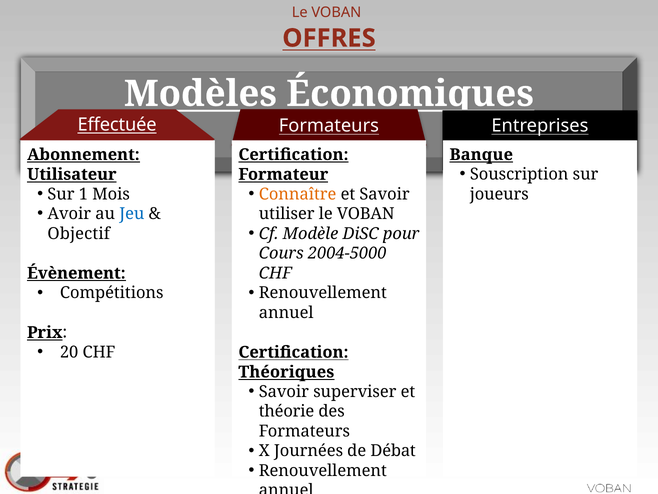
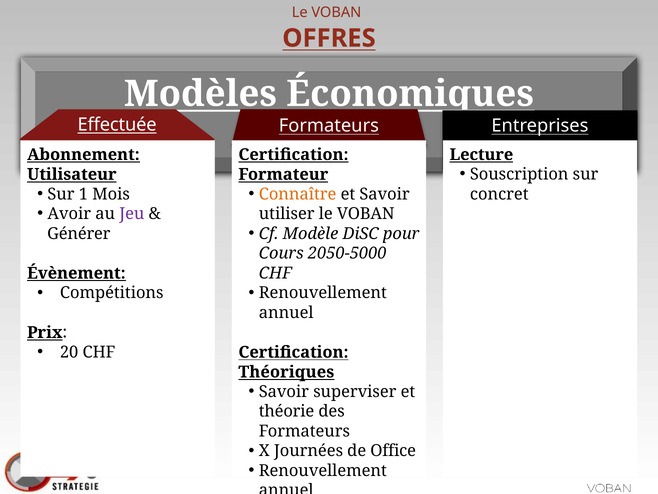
Banque: Banque -> Lecture (481, 154)
joueurs: joueurs -> concret (499, 194)
Jeu colour: blue -> purple (132, 214)
Objectif: Objectif -> Générer (79, 233)
2004-5000: 2004-5000 -> 2050-5000 (347, 253)
Débat: Débat -> Office (393, 451)
